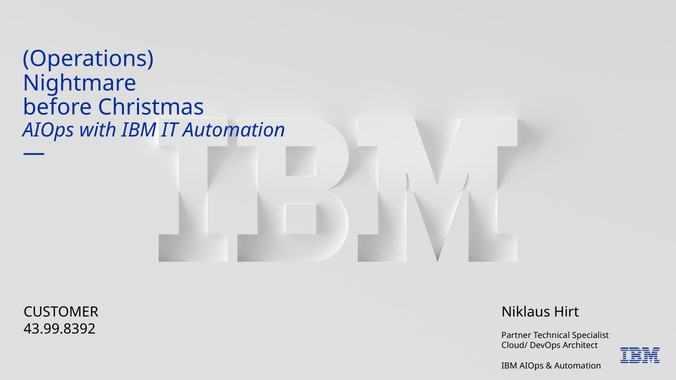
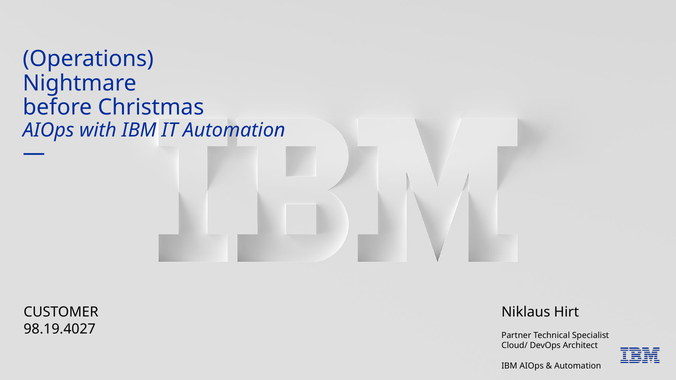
43.99.8392: 43.99.8392 -> 98.19.4027 (60, 329)
